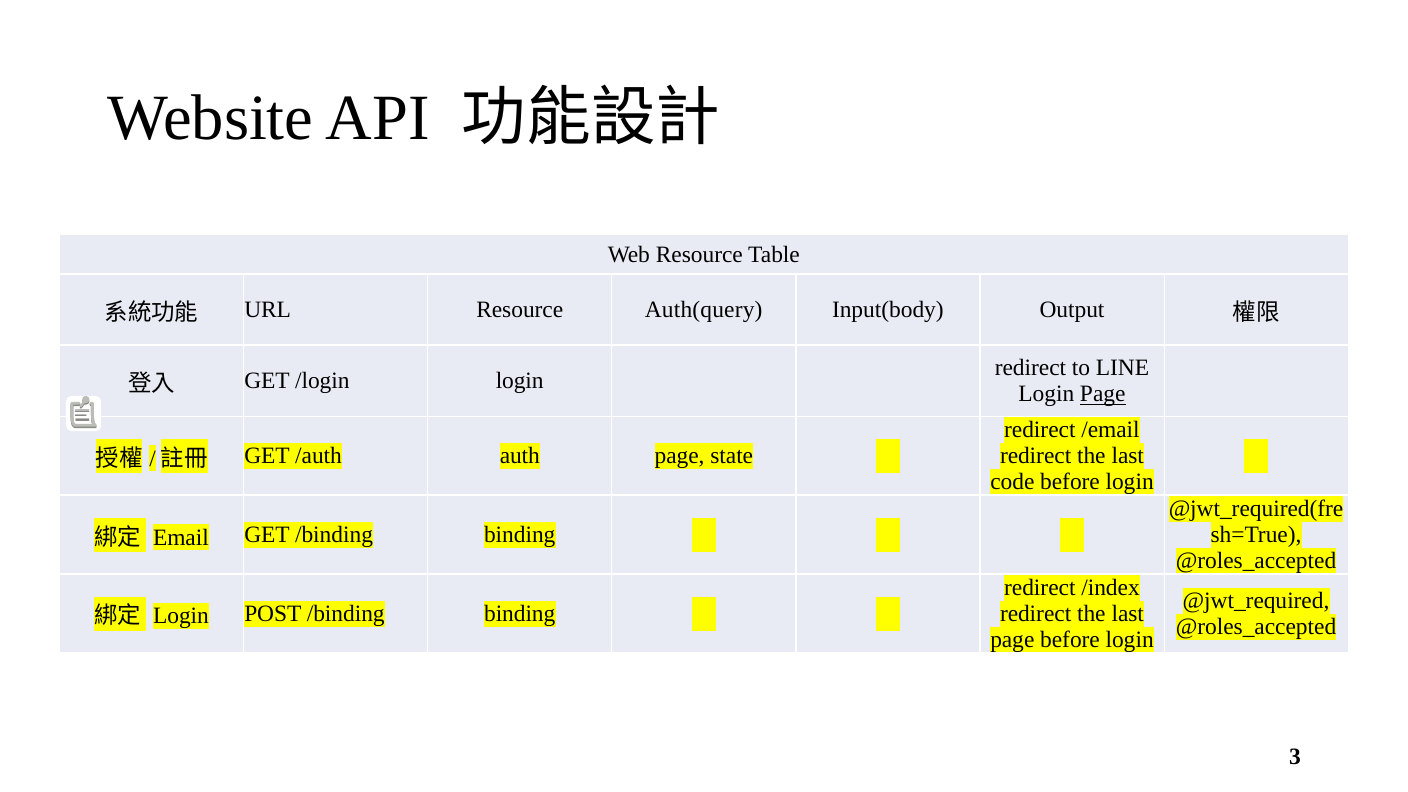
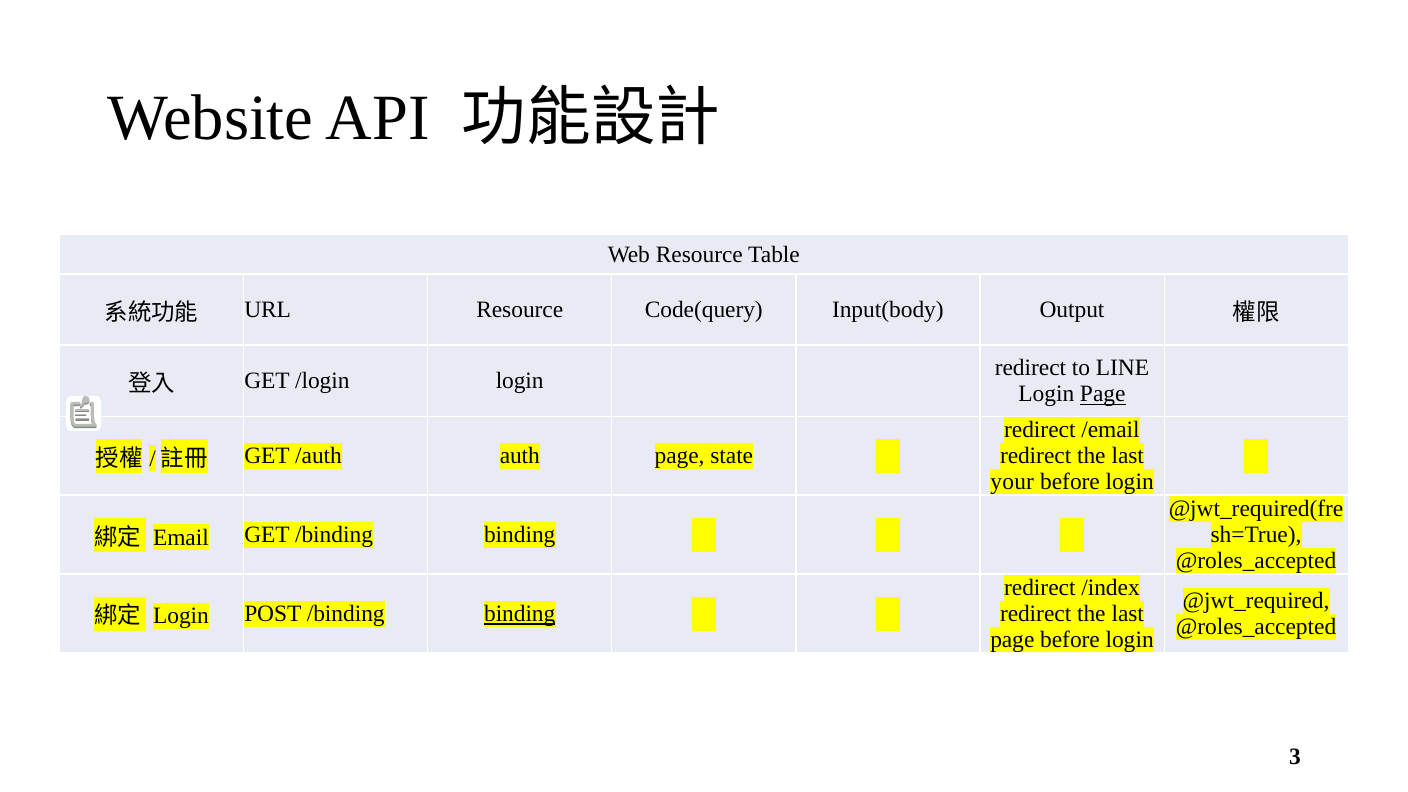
Auth(query: Auth(query -> Code(query (704, 310)
code: code -> your (1012, 482)
binding underline: none -> present (520, 614)
